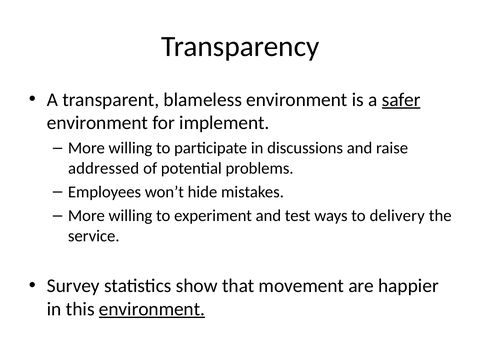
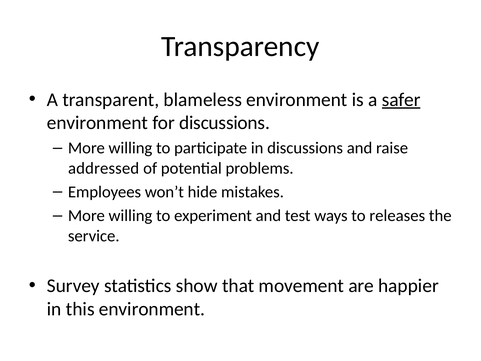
for implement: implement -> discussions (224, 123)
delivery: delivery -> releases (397, 216)
environment underline: present -> none (152, 309)
